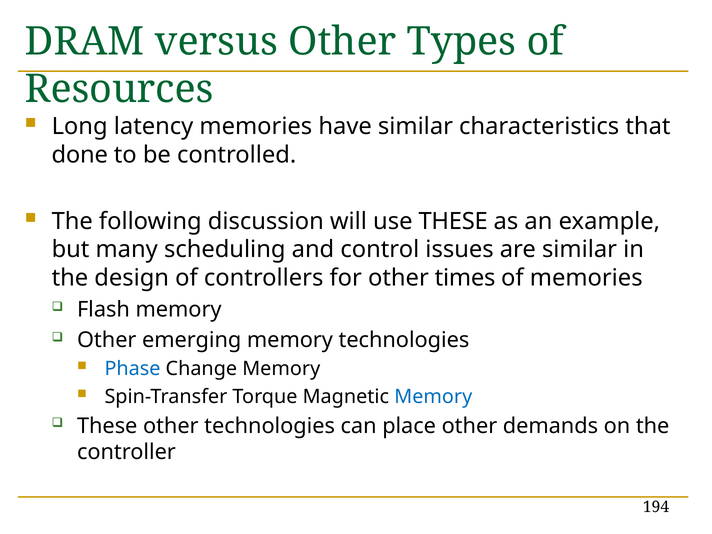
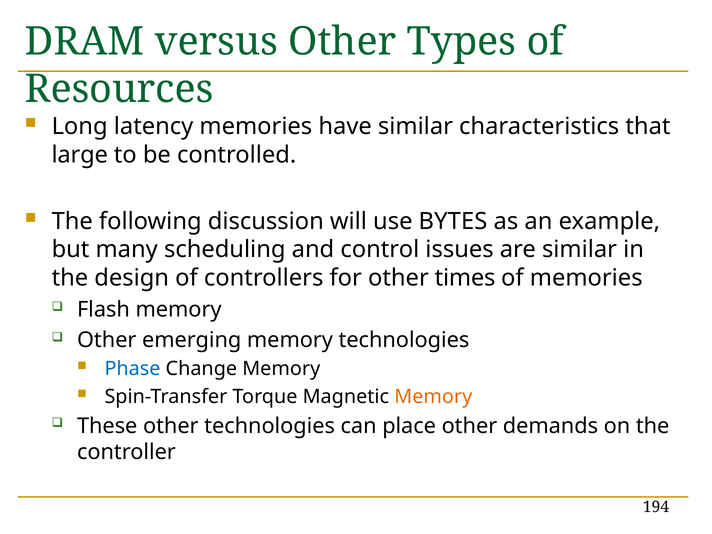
done: done -> large (80, 155)
use THESE: THESE -> BYTES (453, 221)
Memory colour: blue -> orange (433, 397)
